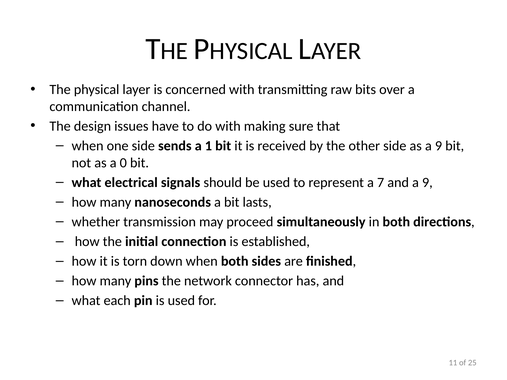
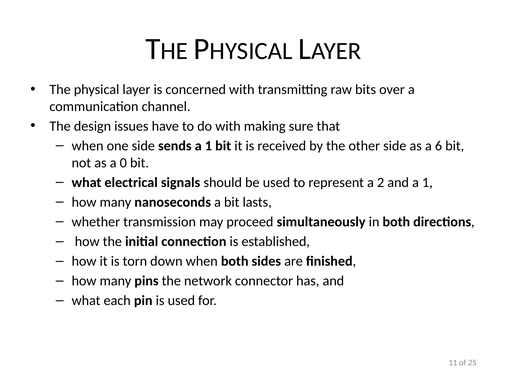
as a 9: 9 -> 6 (439, 146)
7: 7 -> 2 (381, 183)
and a 9: 9 -> 1 (427, 183)
